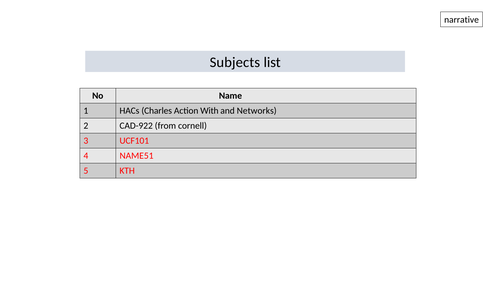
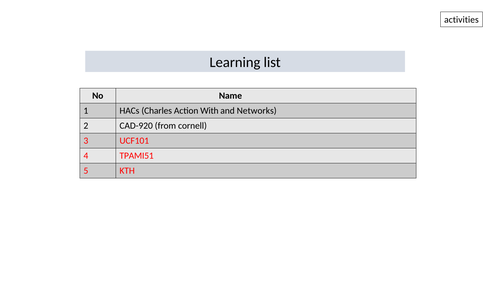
narrative: narrative -> activities (461, 20)
Subjects: Subjects -> Learning (235, 62)
CAD-922: CAD-922 -> CAD-920 (136, 126)
NAME51: NAME51 -> TPAMI51 (137, 156)
